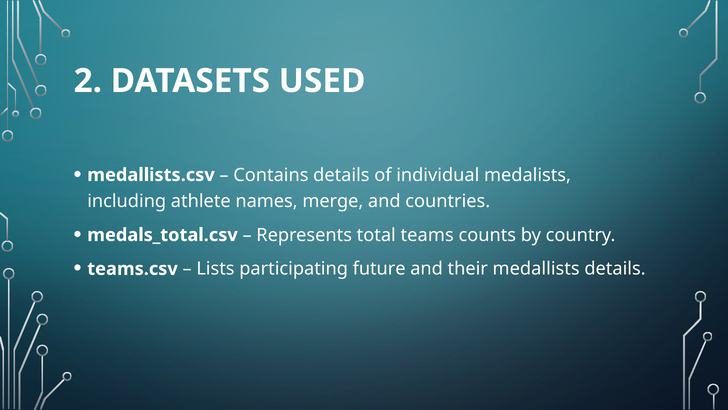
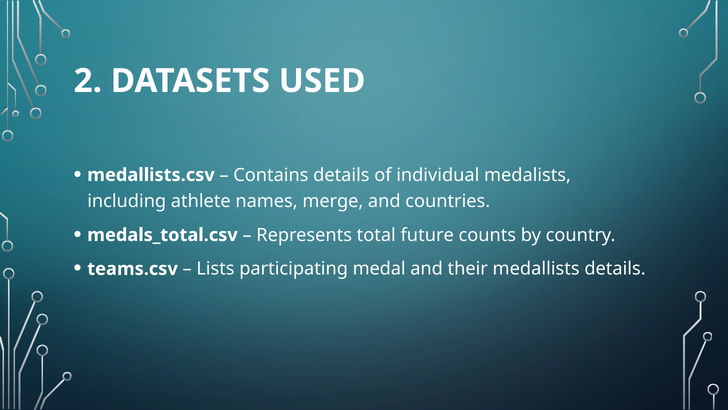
teams: teams -> future (427, 235)
future: future -> medal (379, 269)
